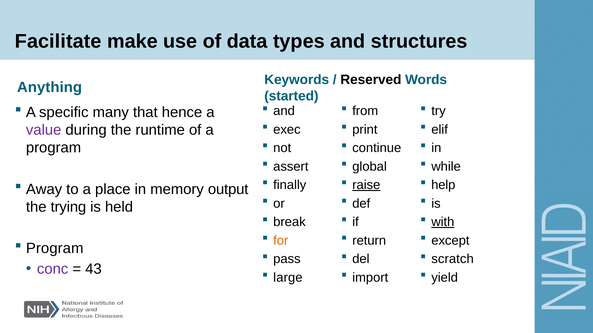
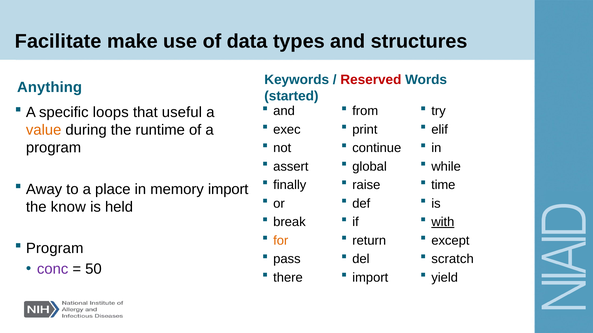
Reserved colour: black -> red (371, 80)
many: many -> loops (111, 112)
hence: hence -> useful (182, 112)
value colour: purple -> orange (44, 130)
raise underline: present -> none (366, 185)
help: help -> time (443, 185)
memory output: output -> import (228, 189)
trying: trying -> know (68, 207)
43: 43 -> 50 (93, 270)
large: large -> there (288, 278)
